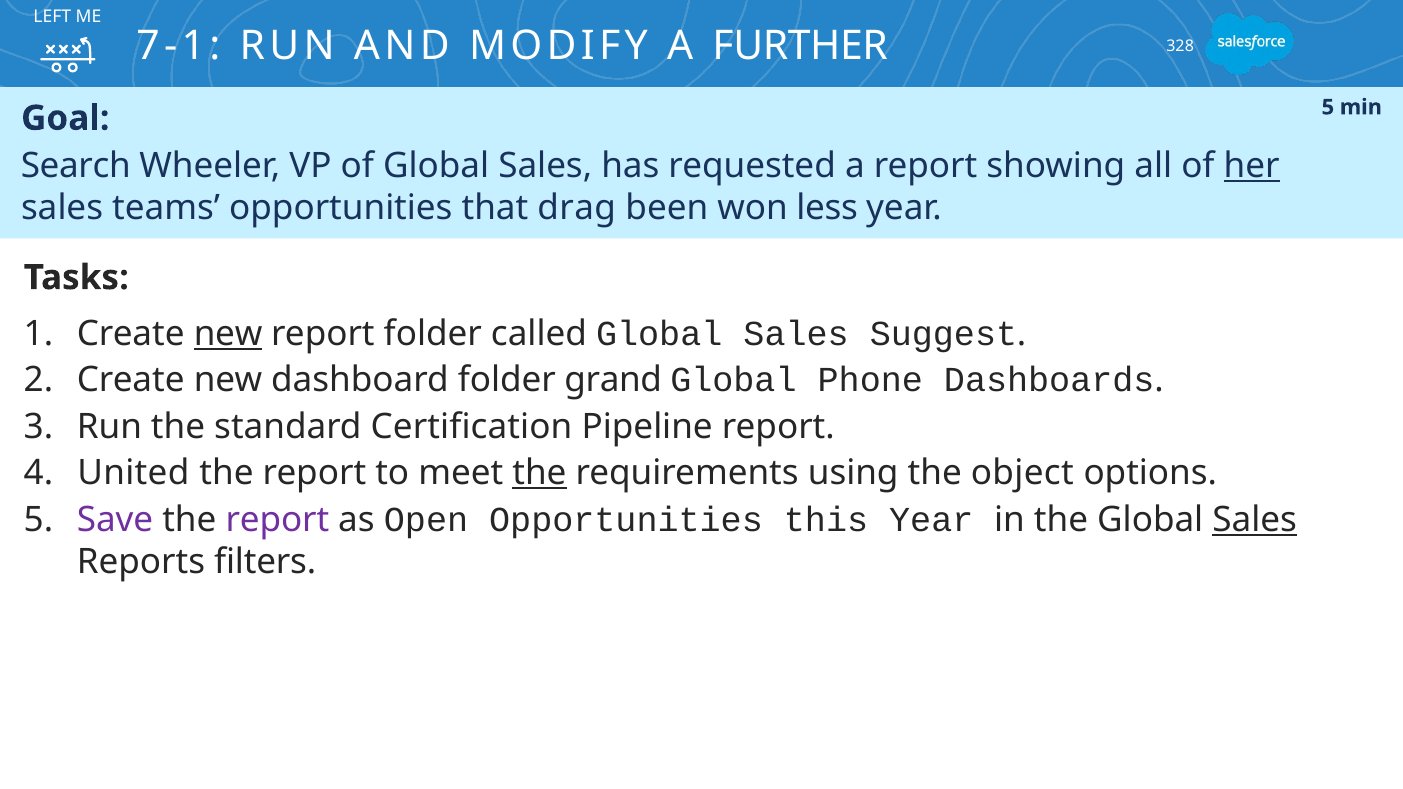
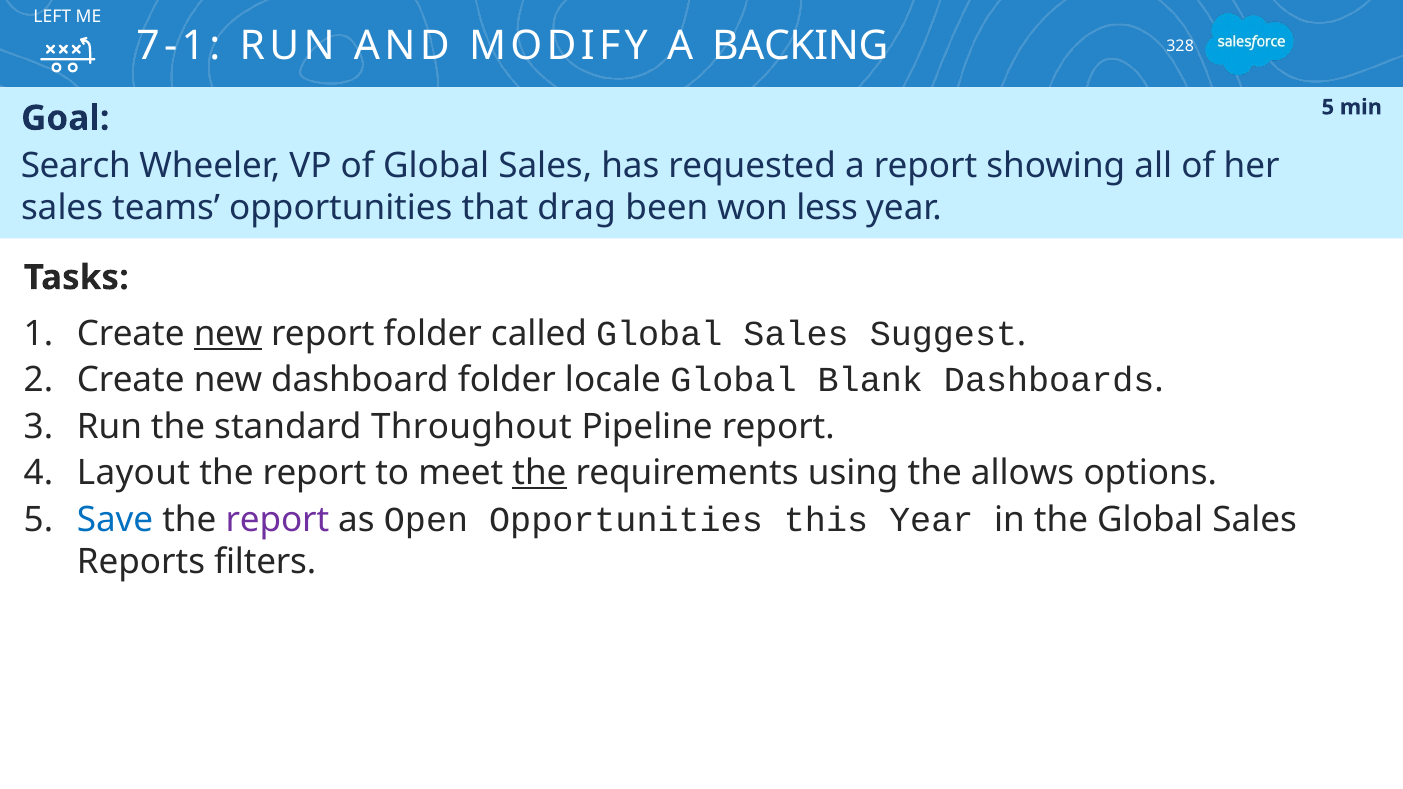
FURTHER: FURTHER -> BACKING (800, 46)
her underline: present -> none (1252, 166)
grand: grand -> locale (613, 380)
Phone: Phone -> Blank (870, 380)
Certification: Certification -> Throughout (471, 427)
United: United -> Layout (133, 473)
object: object -> allows (1023, 473)
Save colour: purple -> blue (115, 520)
Sales underline: present -> none (1255, 520)
